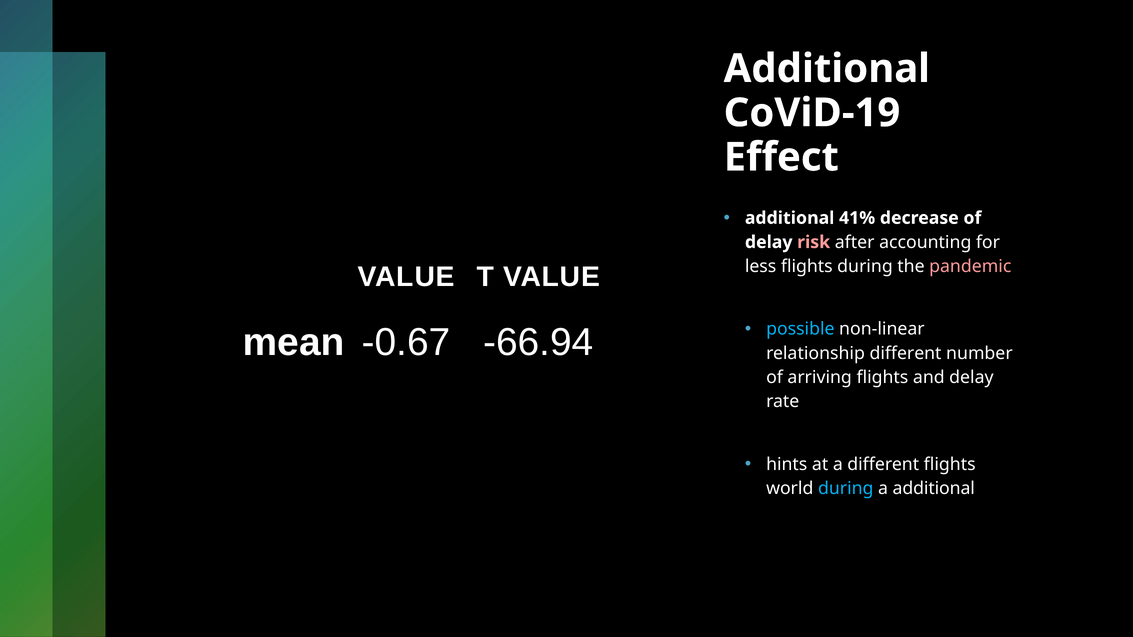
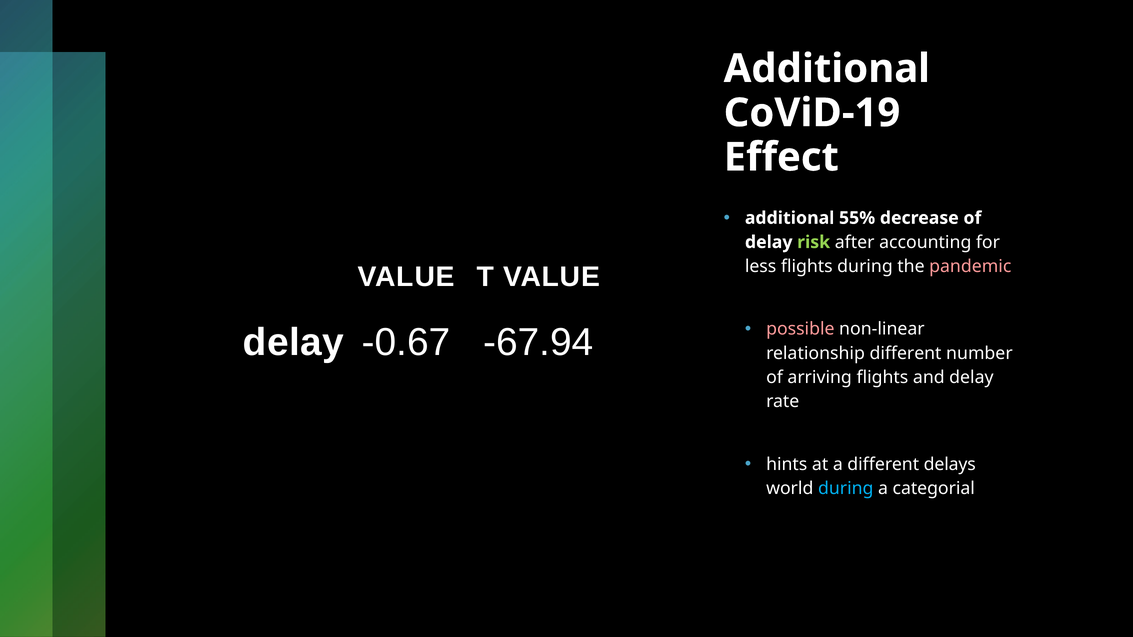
41%: 41% -> 55% (857, 218)
risk colour: pink -> light green (814, 242)
possible colour: light blue -> pink (800, 329)
mean: mean -> delay (293, 343)
-66.94: -66.94 -> -67.94 (538, 343)
different flights: flights -> delays (950, 464)
a additional: additional -> categorial (934, 489)
